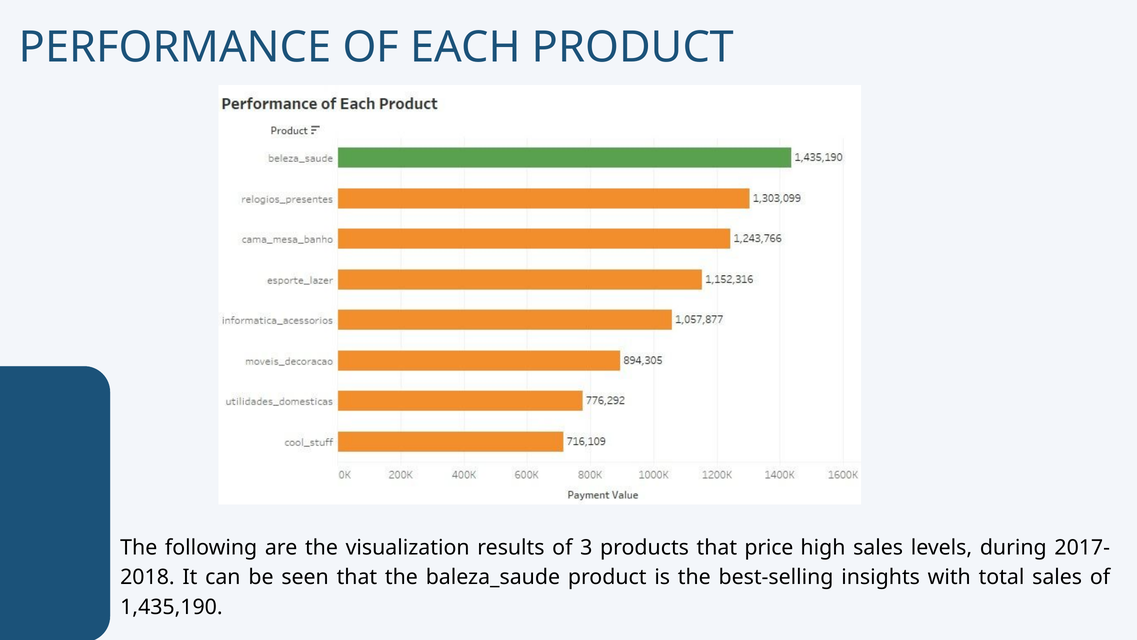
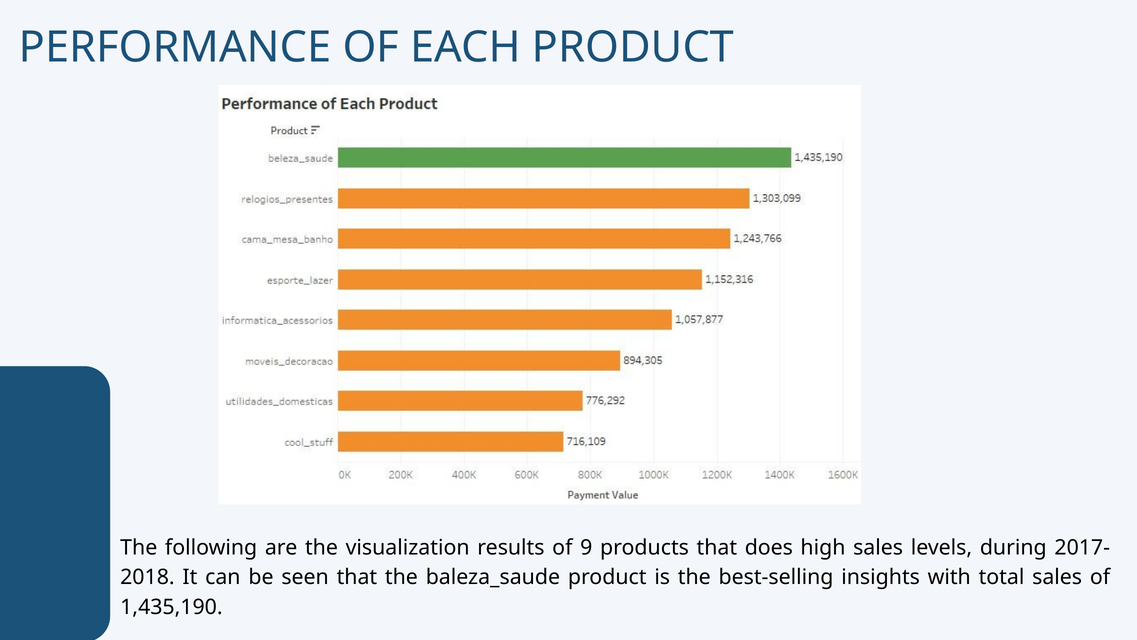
3: 3 -> 9 (586, 547)
price: price -> does (769, 547)
